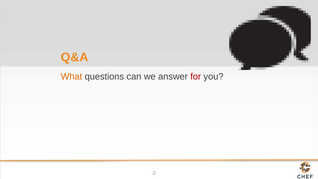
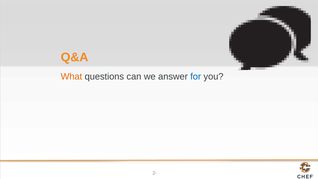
for colour: red -> blue (196, 77)
